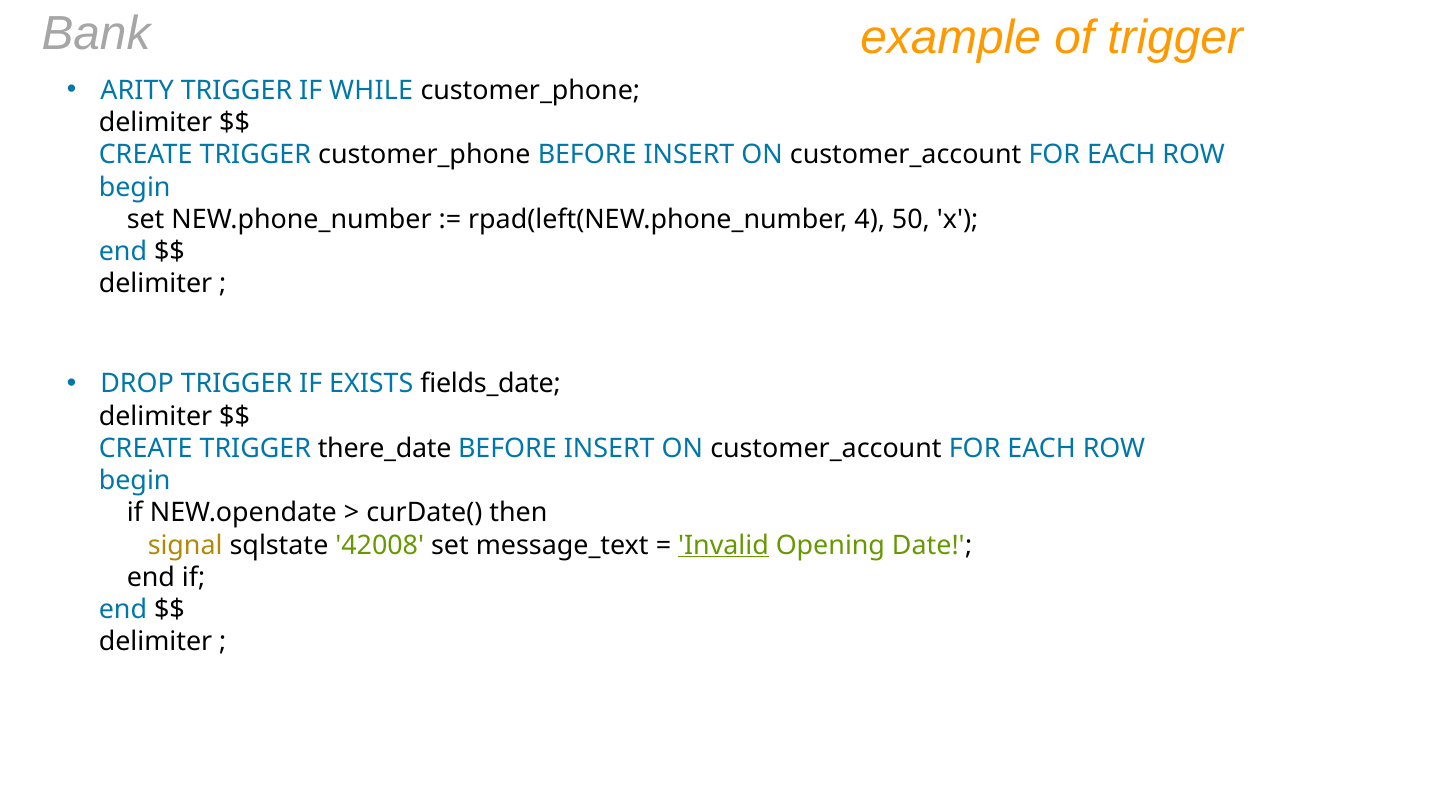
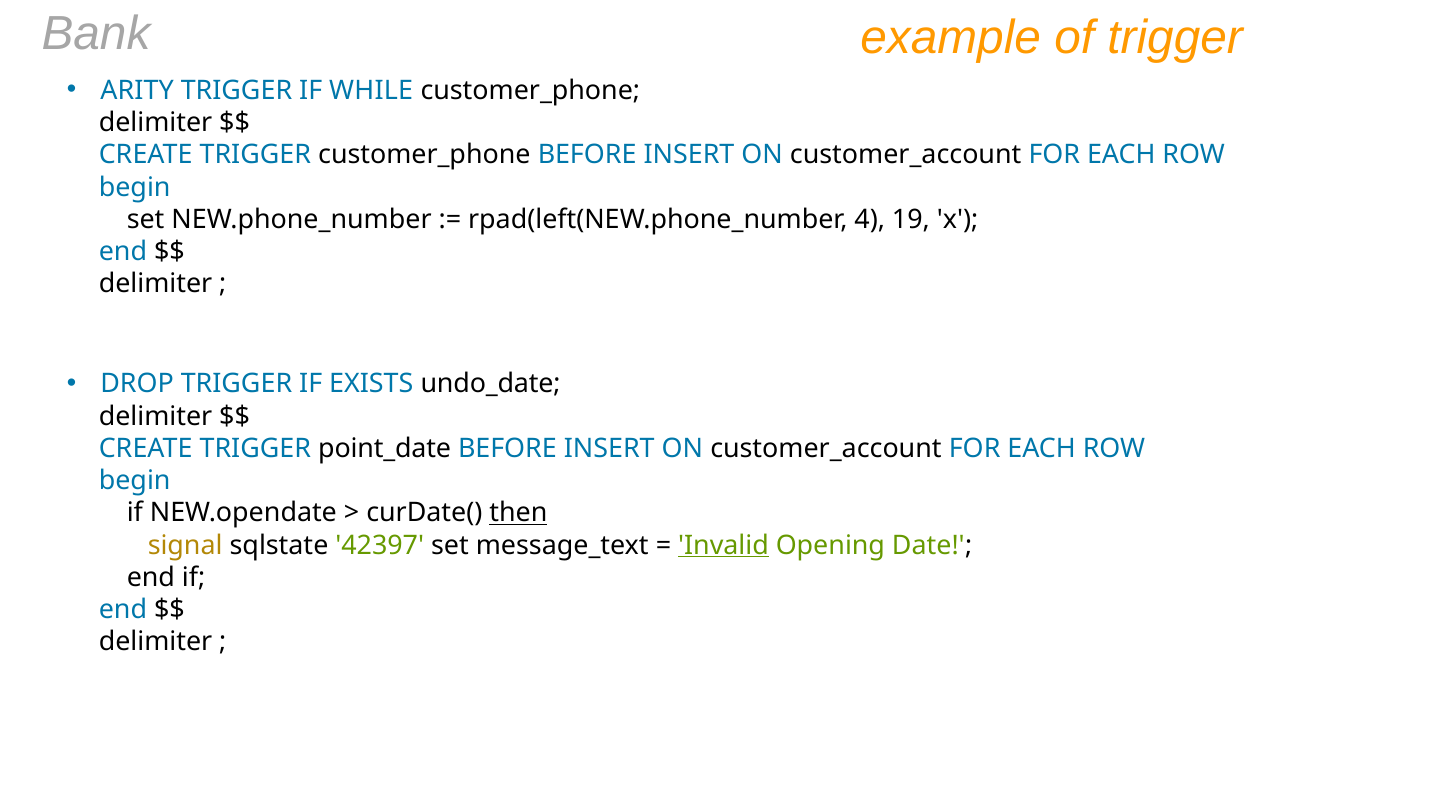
50: 50 -> 19 (911, 219)
fields_date: fields_date -> undo_date (491, 384)
there_date: there_date -> point_date (385, 448)
then underline: none -> present (518, 513)
42008: 42008 -> 42397 (380, 545)
